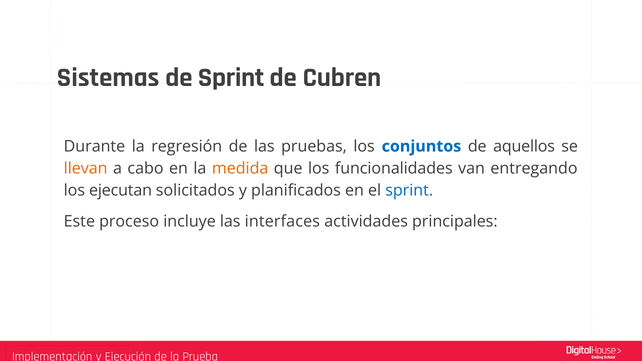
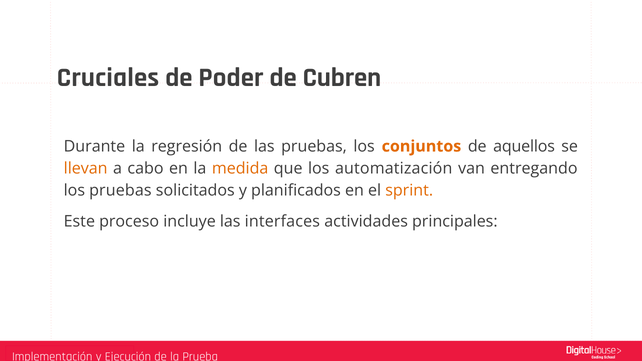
Sistemas: Sistemas -> Cruciales (108, 78)
de Sprint: Sprint -> Poder (231, 78)
conjuntos colour: blue -> orange (421, 146)
funcionalidades: funcionalidades -> automatización (394, 169)
los ejecutan: ejecutan -> pruebas (120, 191)
sprint colour: blue -> orange (409, 191)
